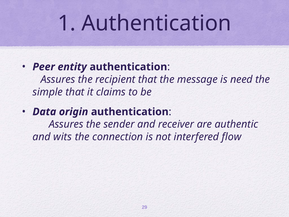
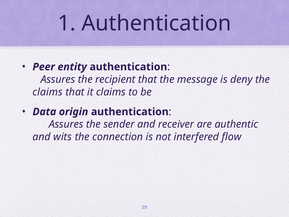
need: need -> deny (241, 79)
simple: simple -> claims (48, 92)
